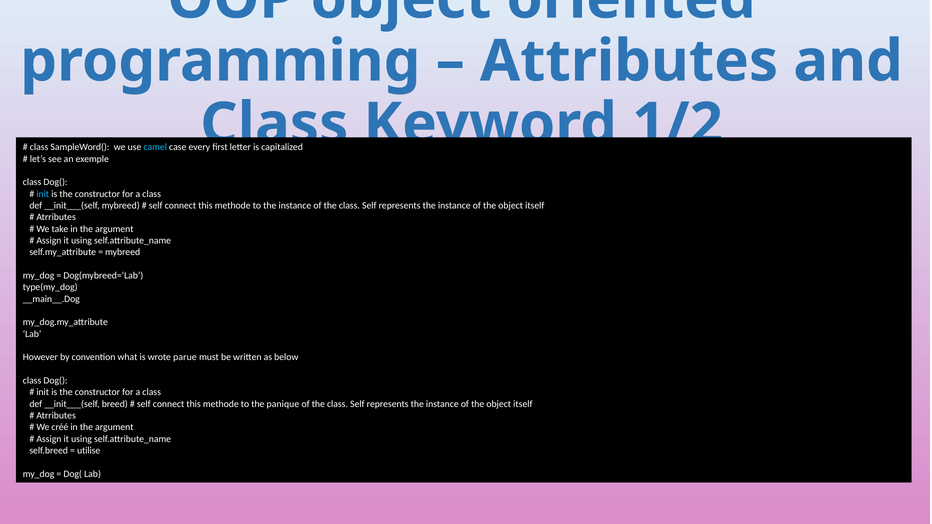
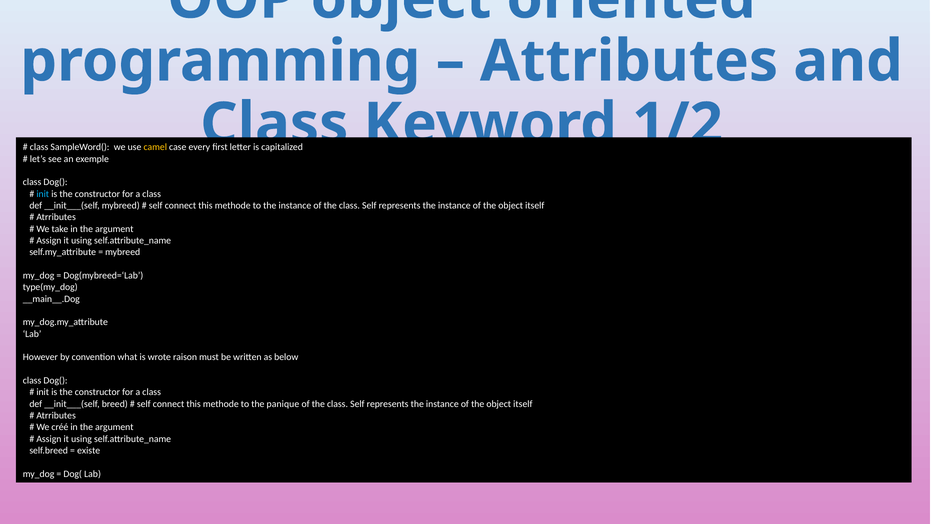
camel colour: light blue -> yellow (155, 147)
parue: parue -> raison (185, 357)
utilise: utilise -> existe (89, 451)
